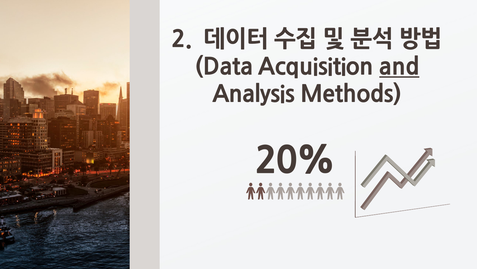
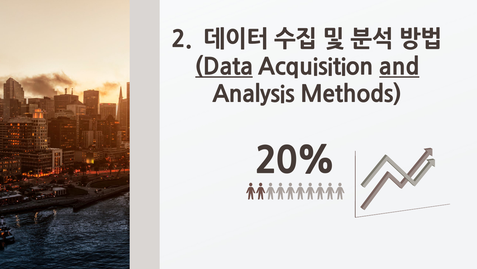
Data underline: none -> present (224, 67)
